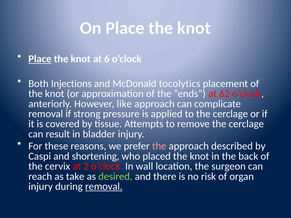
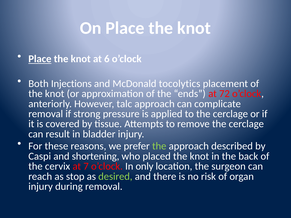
62: 62 -> 72 (224, 94)
like: like -> talc (124, 104)
the colour: pink -> light green (159, 146)
2: 2 -> 7 (86, 166)
wall: wall -> only (145, 166)
take: take -> stop (75, 177)
removal underline: present -> none (104, 187)
